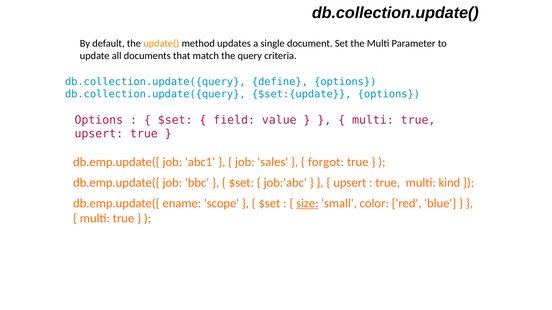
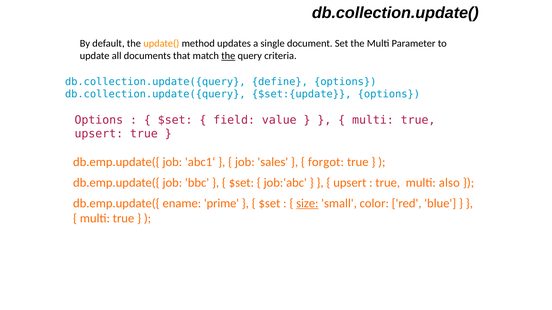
the underline: none -> present (228, 56)
kind: kind -> also (449, 183)
scope: scope -> prime (222, 204)
